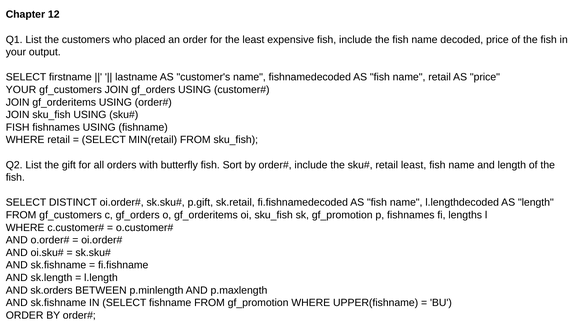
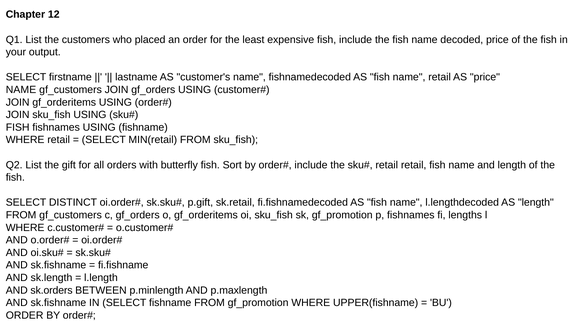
YOUR: YOUR -> NAME (21, 90)
retail least: least -> retail (414, 165)
